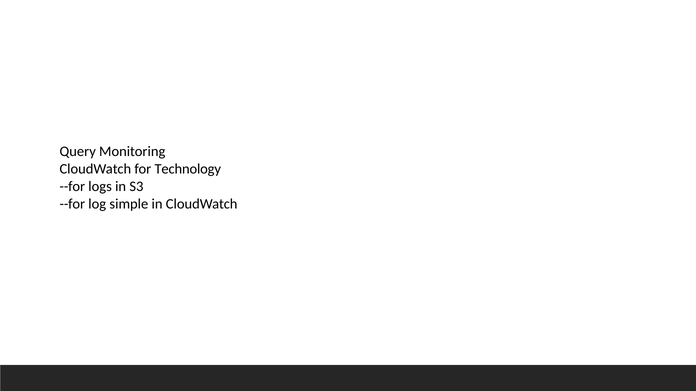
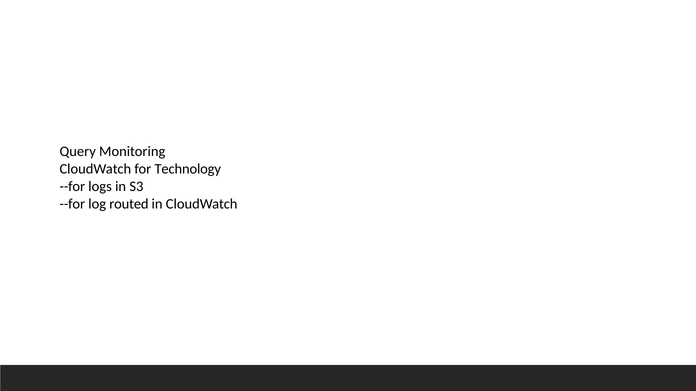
simple: simple -> routed (129, 204)
